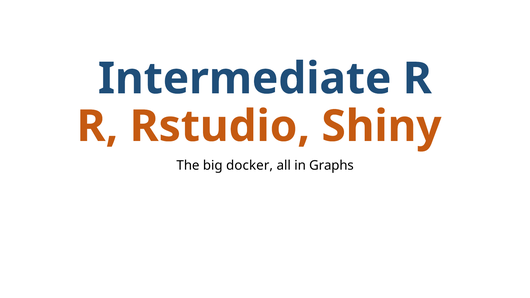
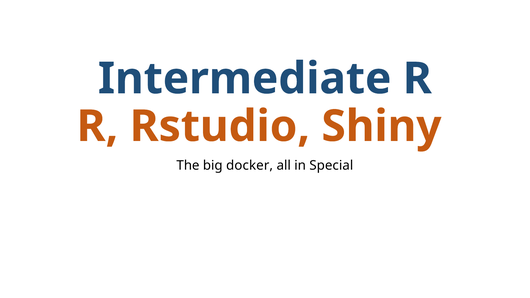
Graphs: Graphs -> Special (331, 166)
